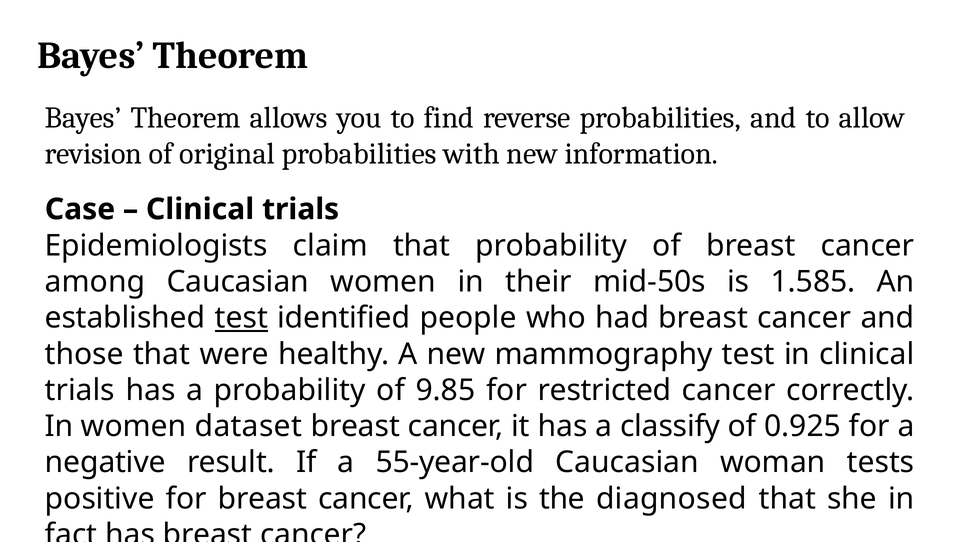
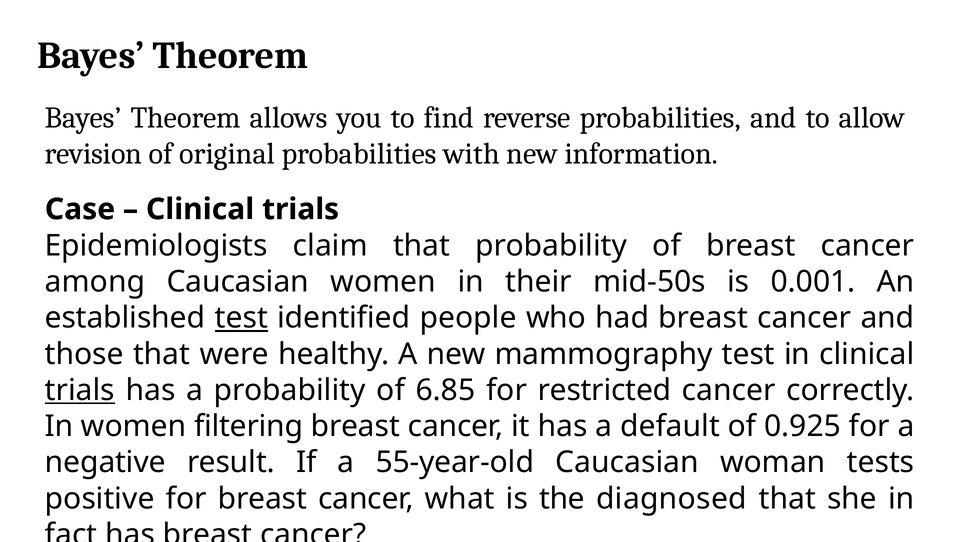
1.585: 1.585 -> 0.001 (813, 282)
trials underline: none -> present (80, 390)
9.85: 9.85 -> 6.85 (446, 390)
dataset: dataset -> filtering (249, 426)
classify: classify -> default (670, 426)
